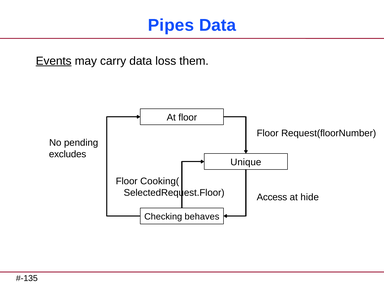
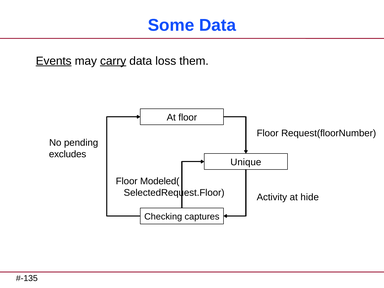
Pipes: Pipes -> Some (171, 25)
carry underline: none -> present (113, 61)
Cooking(: Cooking( -> Modeled( (160, 181)
Access: Access -> Activity (272, 197)
behaves: behaves -> captures (202, 217)
